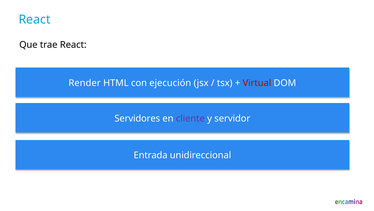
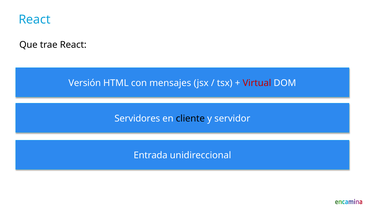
Render: Render -> Versión (85, 83)
ejecución: ejecución -> mensajes (170, 83)
cliente colour: purple -> black (190, 118)
